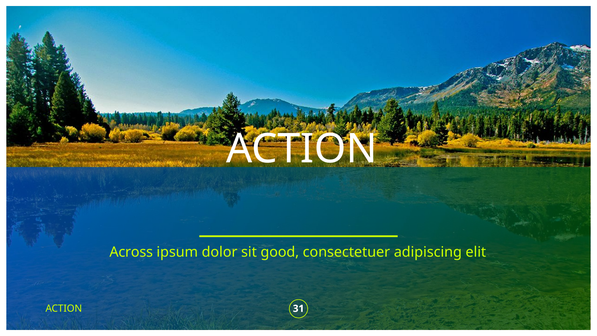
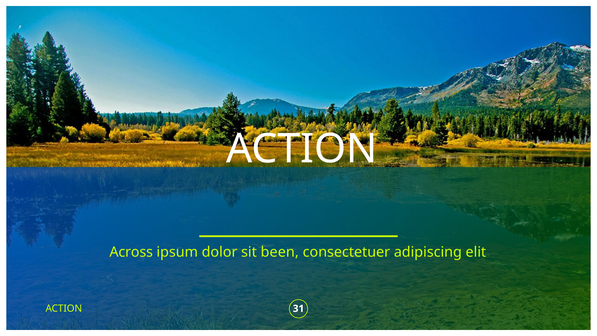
good: good -> been (280, 252)
